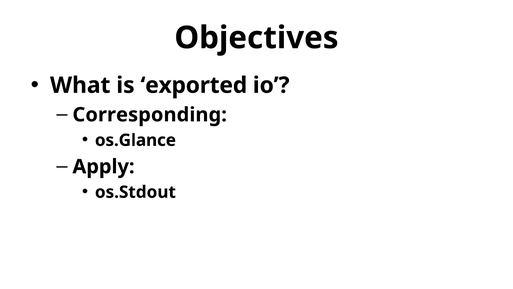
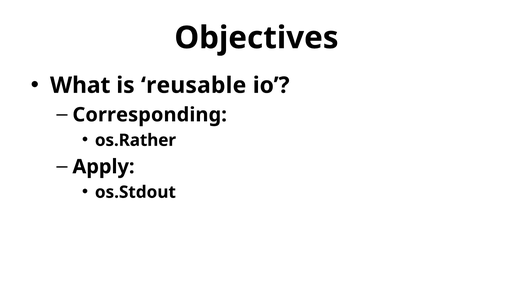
exported: exported -> reusable (194, 85)
os.Glance: os.Glance -> os.Rather (135, 140)
